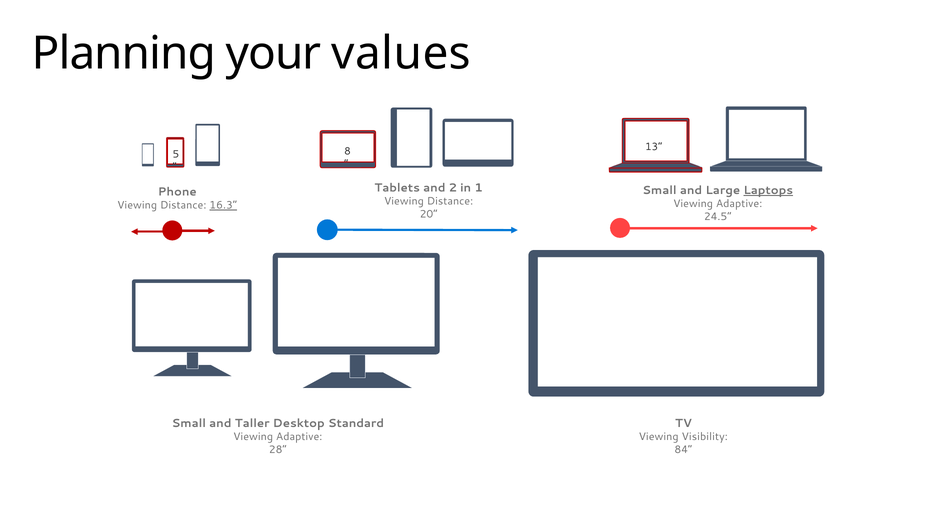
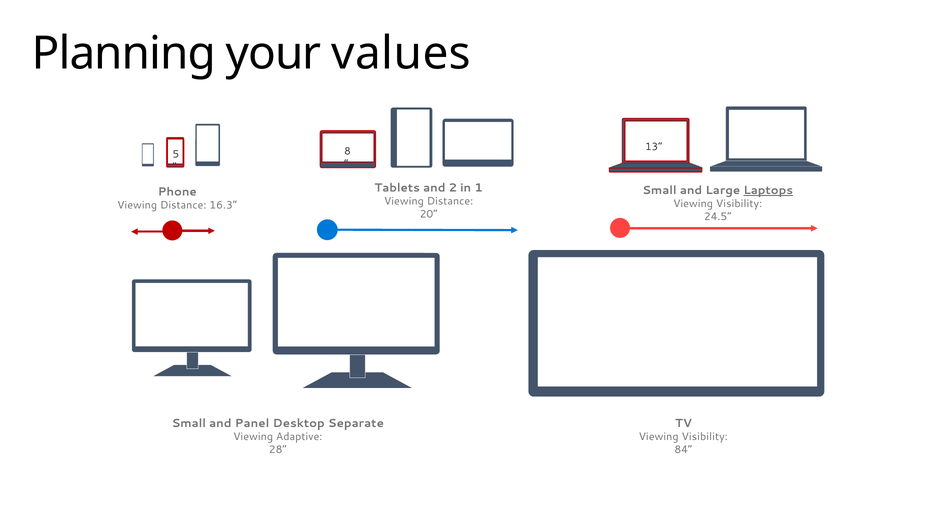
Adaptive: Adaptive -> Visibility (739, 204)
16.3 underline: present -> none (223, 205)
Taller: Taller -> Panel (252, 424)
Standard: Standard -> Separate (356, 424)
